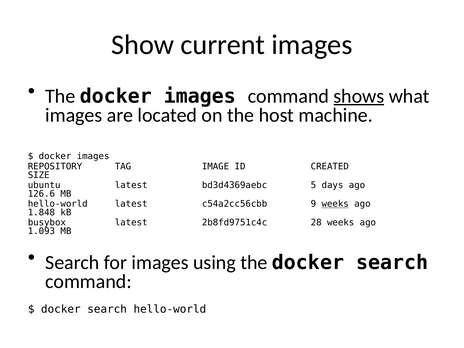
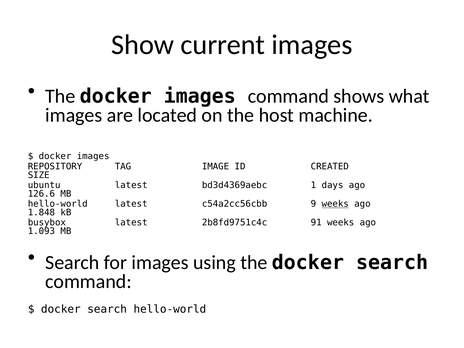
shows underline: present -> none (359, 96)
5: 5 -> 1 (313, 185)
28: 28 -> 91 (316, 223)
